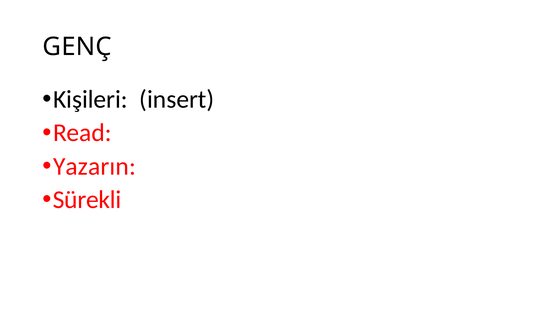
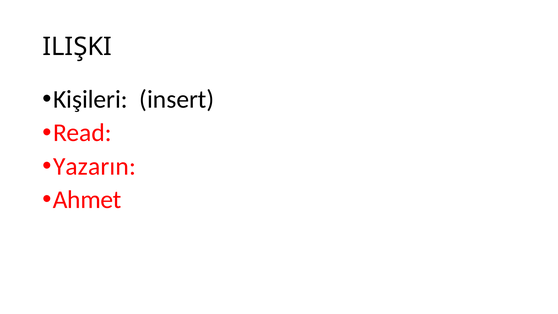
GENÇ: GENÇ -> ILIŞKI (77, 47)
Sürekli: Sürekli -> Ahmet (87, 200)
